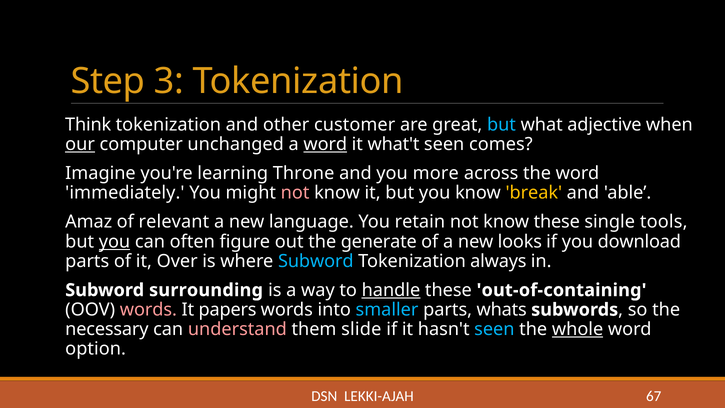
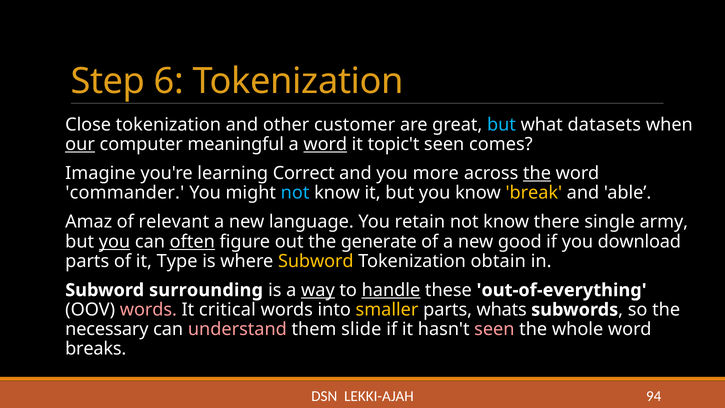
3: 3 -> 6 (169, 81)
Think: Think -> Close (88, 125)
adjective: adjective -> datasets (604, 125)
unchanged: unchanged -> meaningful (236, 144)
what't: what't -> topic't (394, 144)
Throne: Throne -> Correct (304, 173)
the underline: none -> present (537, 173)
immediately: immediately -> commander (125, 193)
not colour: pink -> light blue (295, 193)
know these: these -> there (557, 222)
tools: tools -> army (664, 222)
often underline: none -> present (192, 241)
looks: looks -> good (520, 241)
Over: Over -> Type (177, 261)
Subword colour: light blue -> yellow (316, 261)
always: always -> obtain (498, 261)
way underline: none -> present (318, 290)
out-of-containing: out-of-containing -> out-of-everything (562, 290)
papers: papers -> critical (227, 310)
smaller colour: light blue -> yellow (387, 310)
seen colour: light blue -> pink (494, 329)
whole underline: present -> none (578, 329)
option: option -> breaks (96, 349)
67: 67 -> 94 (654, 396)
